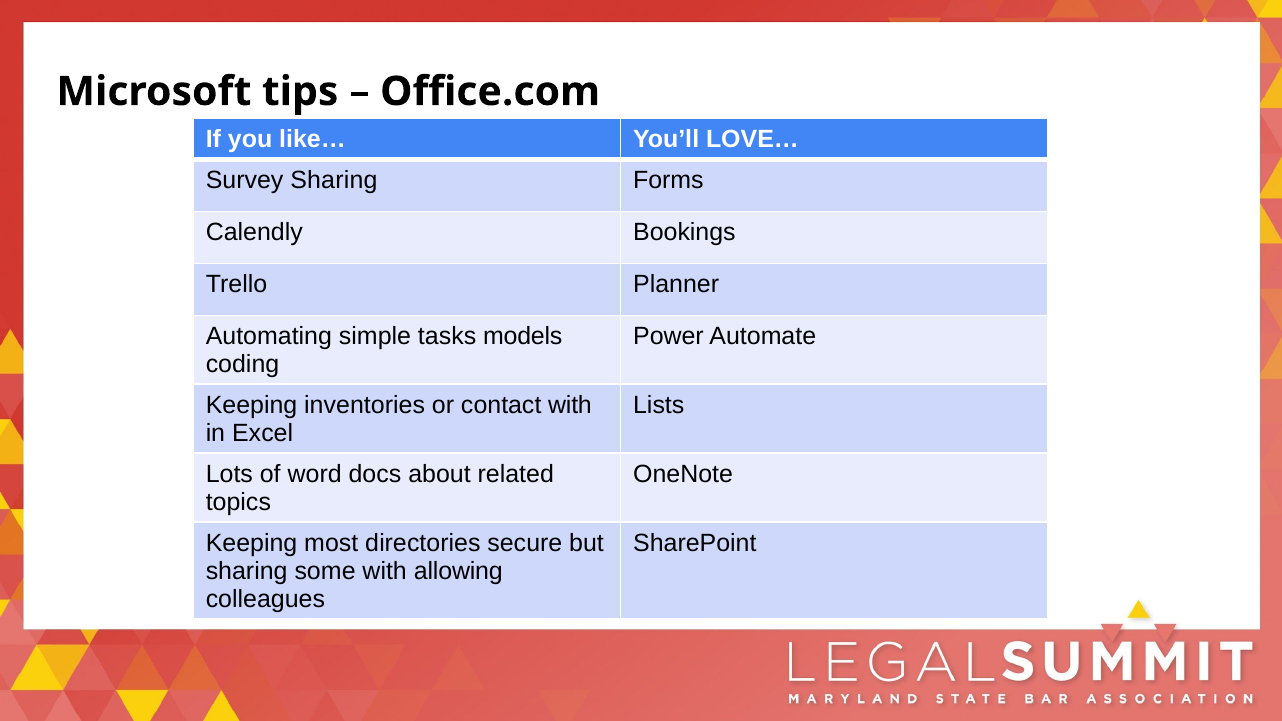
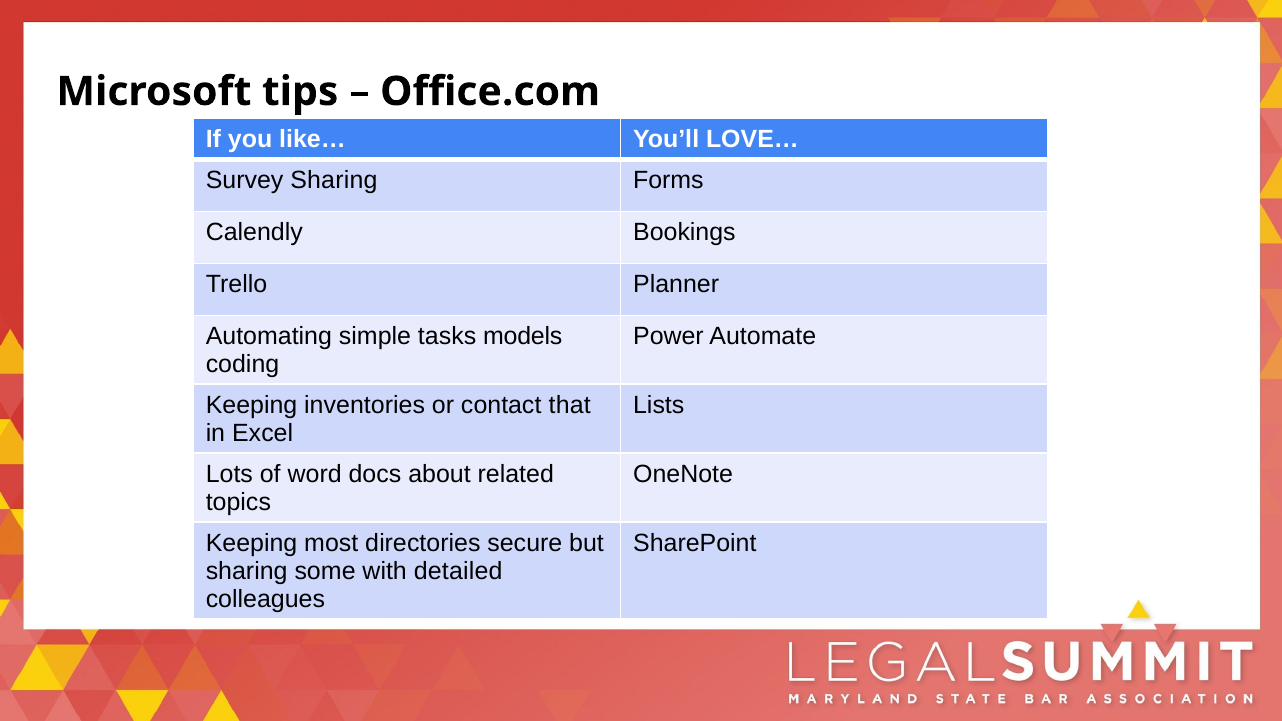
contact with: with -> that (570, 405)
allowing: allowing -> detailed (458, 571)
